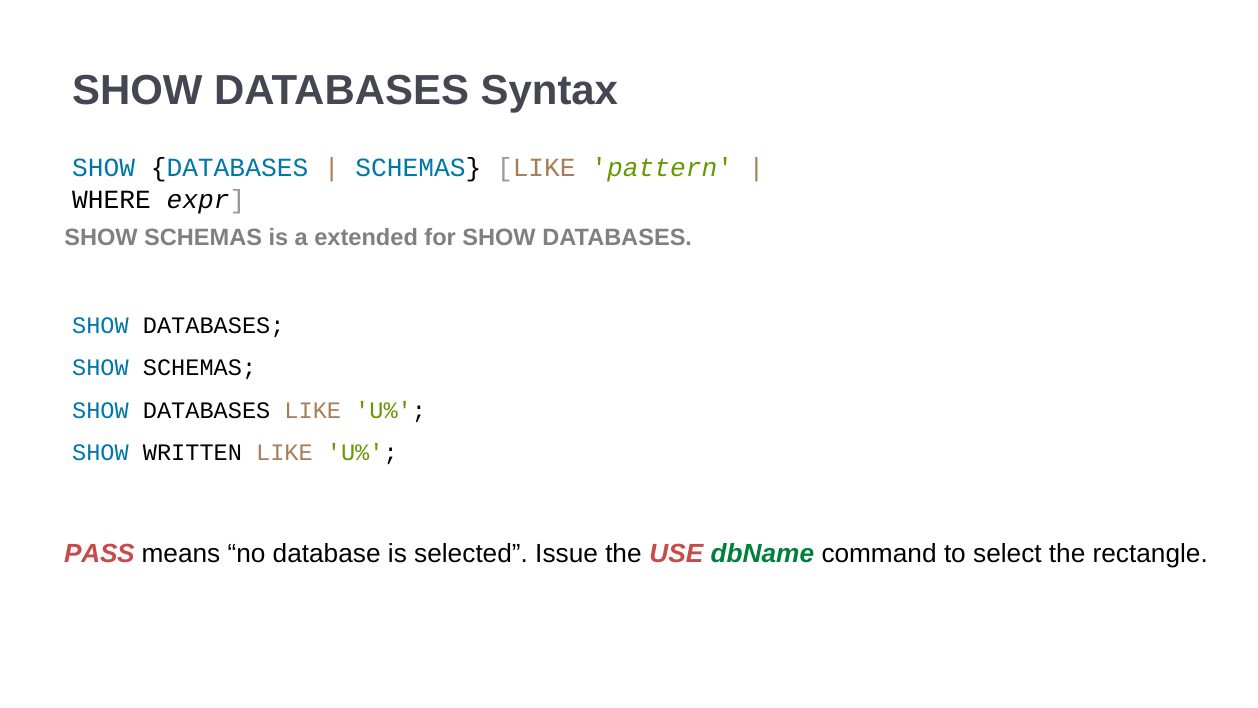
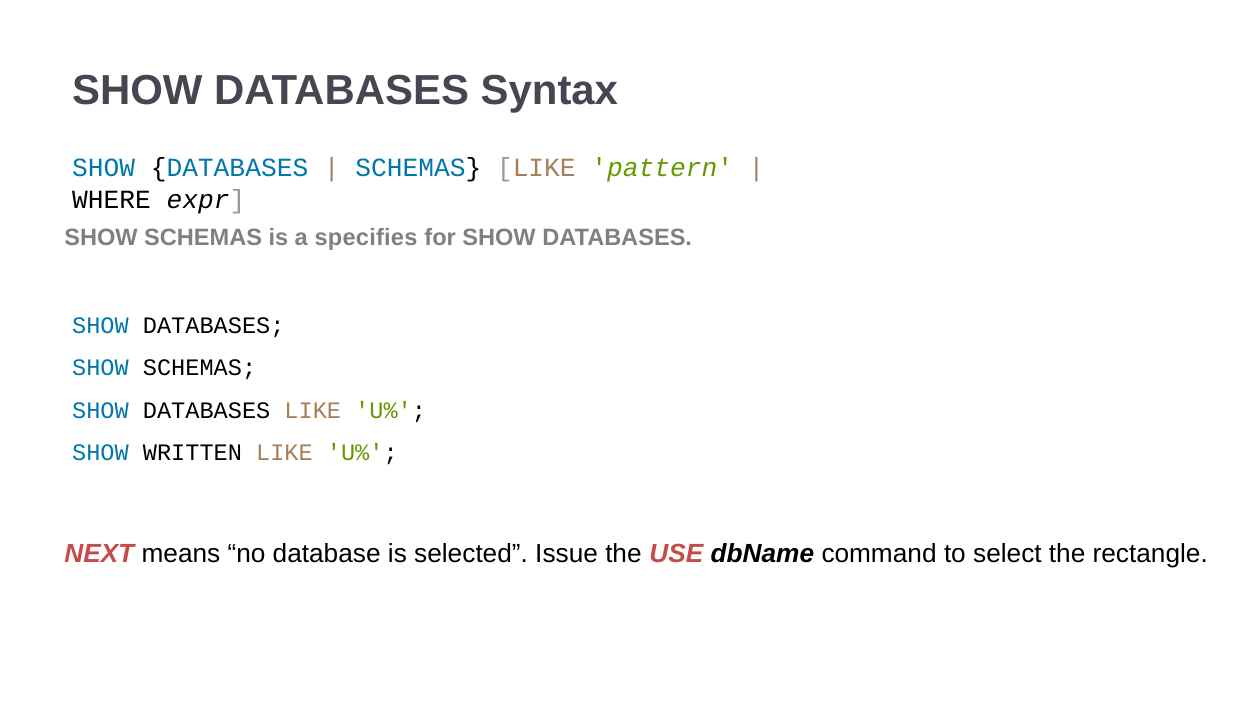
extended: extended -> specifies (366, 237)
PASS: PASS -> NEXT (99, 554)
dbName colour: green -> black (762, 554)
